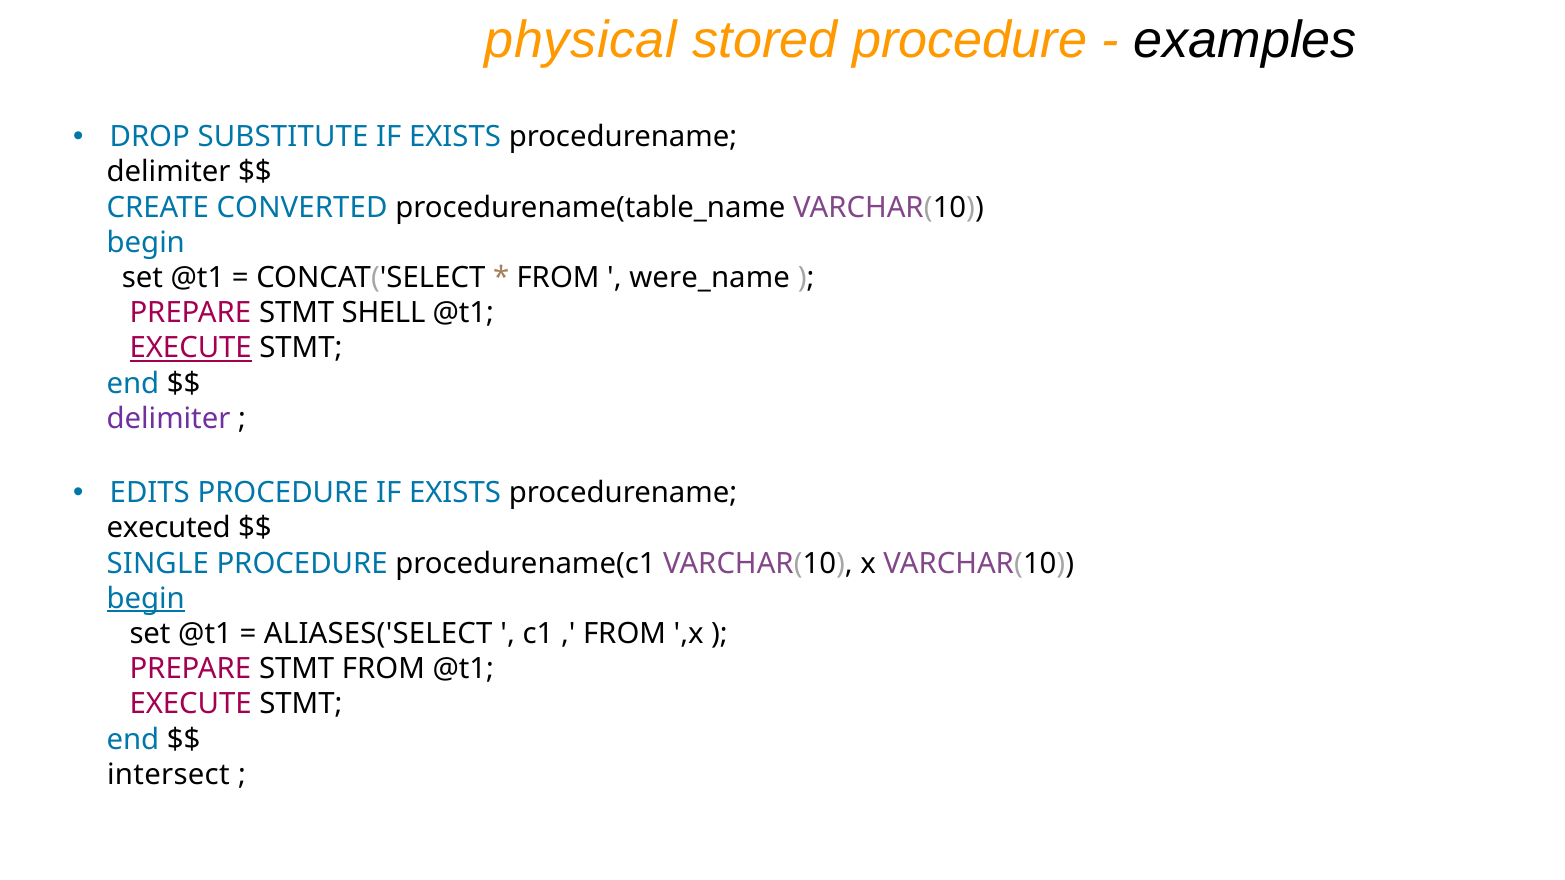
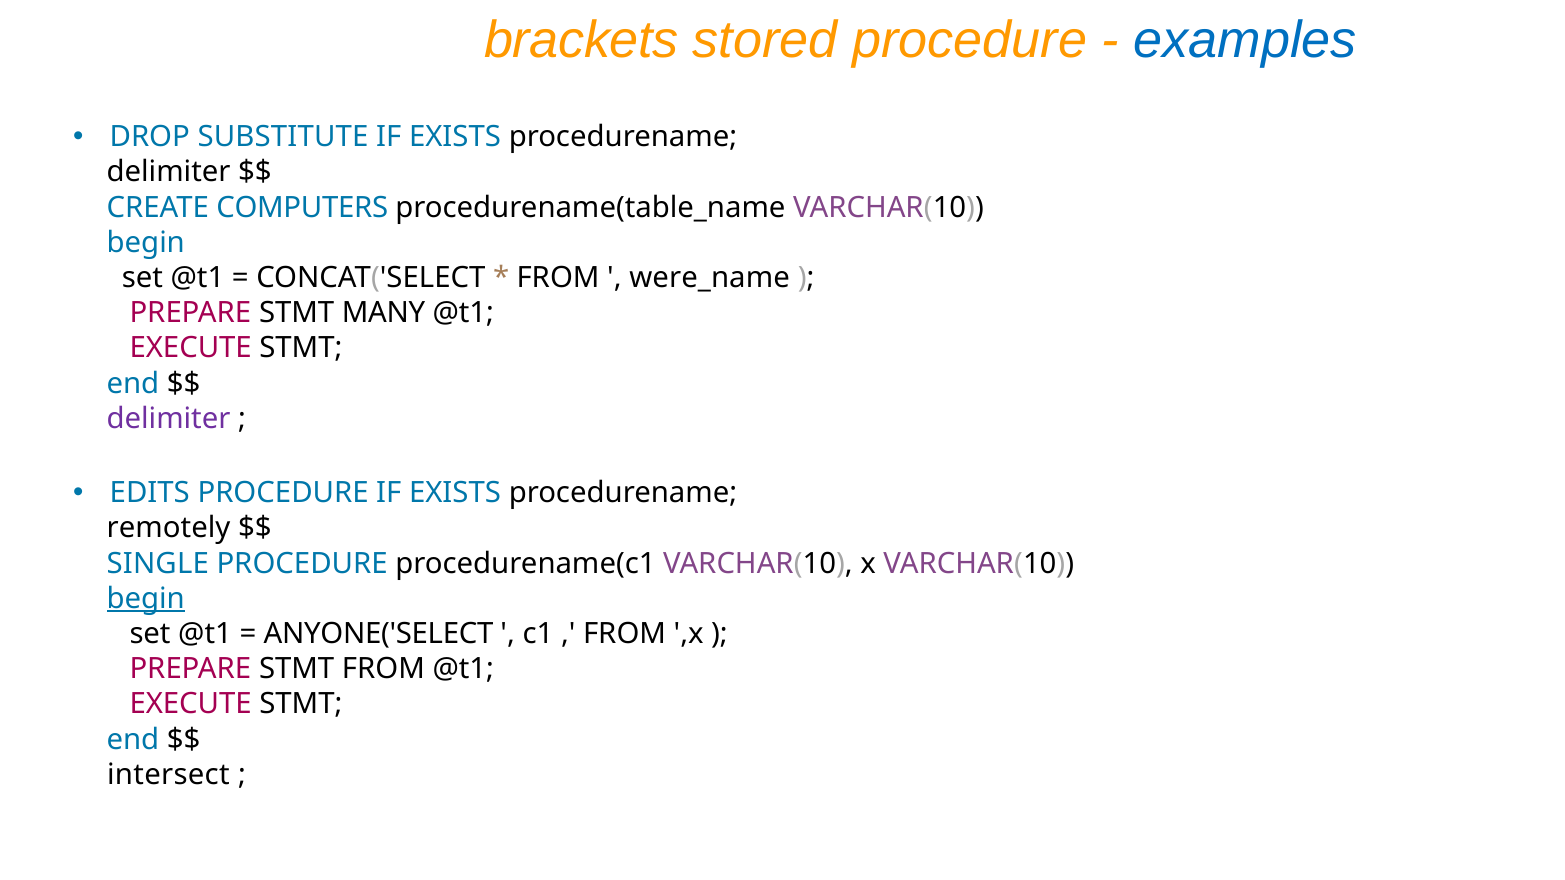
physical: physical -> brackets (581, 41)
examples colour: black -> blue (1245, 41)
CONVERTED: CONVERTED -> COMPUTERS (302, 208)
SHELL: SHELL -> MANY (384, 313)
EXECUTE underline: present -> none (191, 348)
executed: executed -> remotely (169, 528)
ALIASES('SELECT: ALIASES('SELECT -> ANYONE('SELECT (379, 634)
